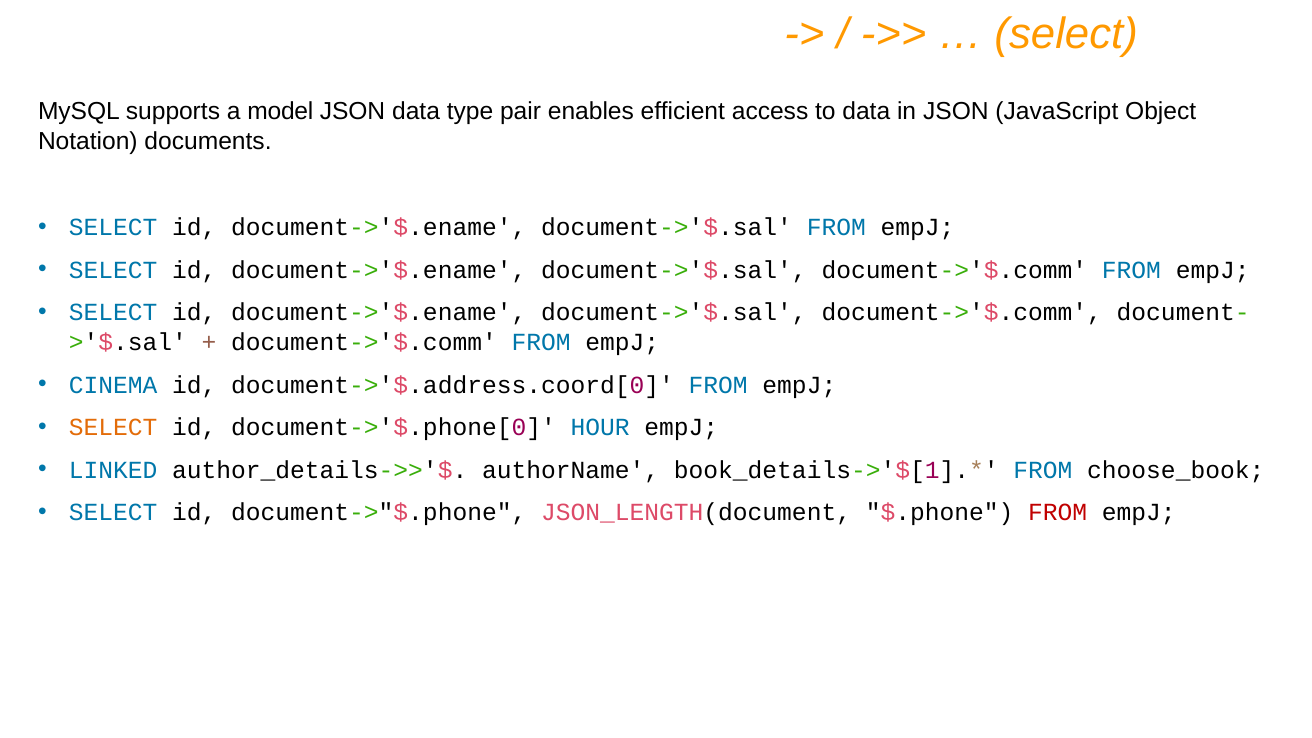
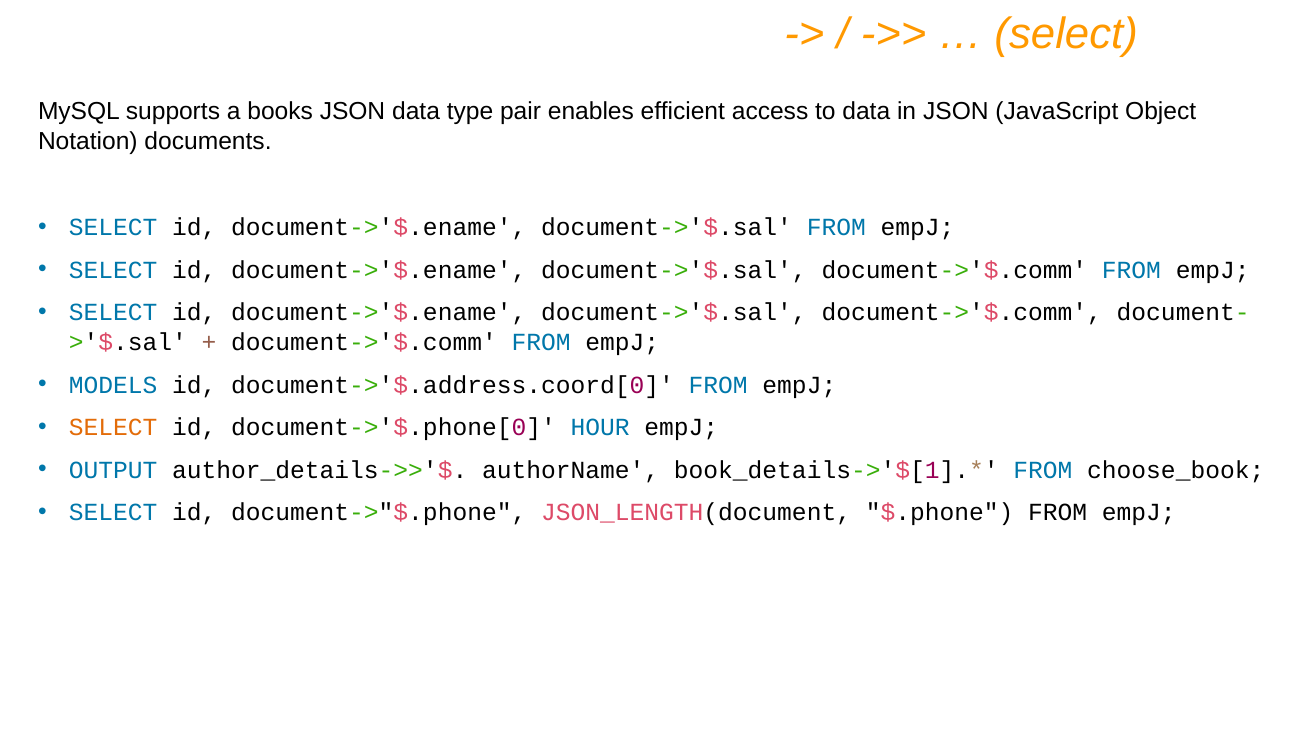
model: model -> books (280, 111)
CINEMA: CINEMA -> MODELS (113, 385)
LINKED: LINKED -> OUTPUT (113, 470)
FROM colour: red -> black (1058, 513)
